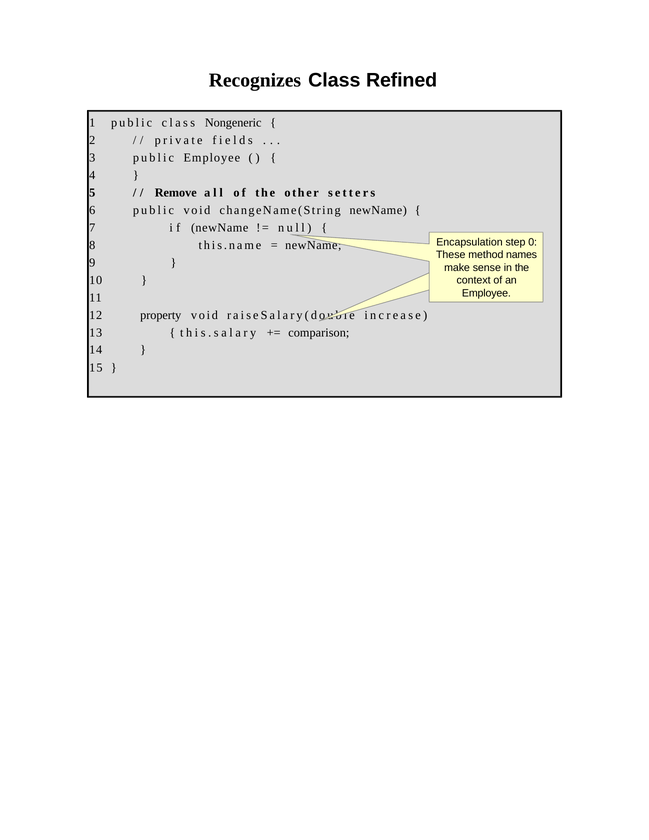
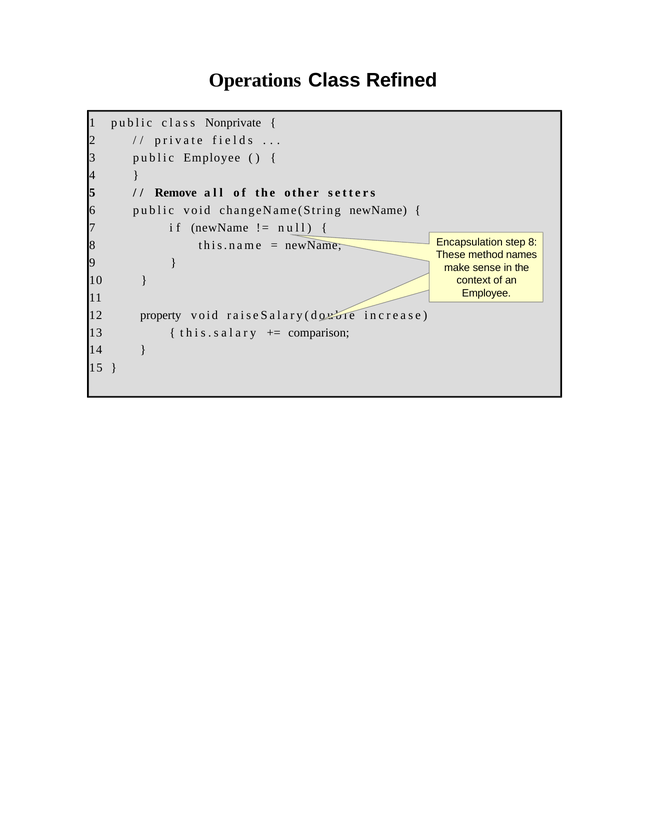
Recognizes: Recognizes -> Operations (255, 80)
Nongeneric: Nongeneric -> Nonprivate (233, 123)
step 0: 0 -> 8 (533, 242)
